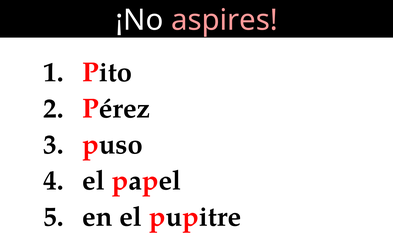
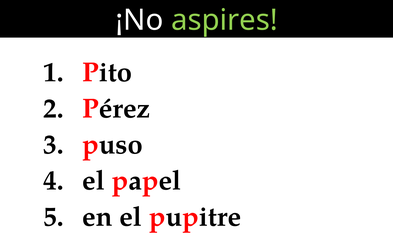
aspires colour: pink -> light green (224, 20)
